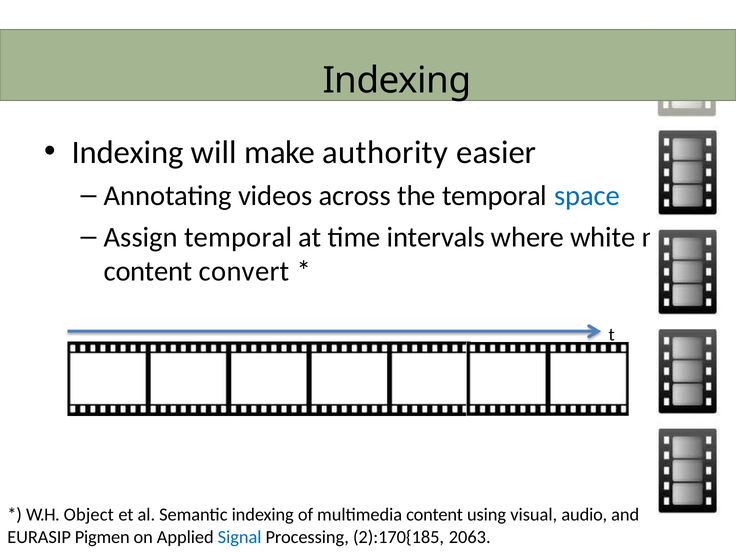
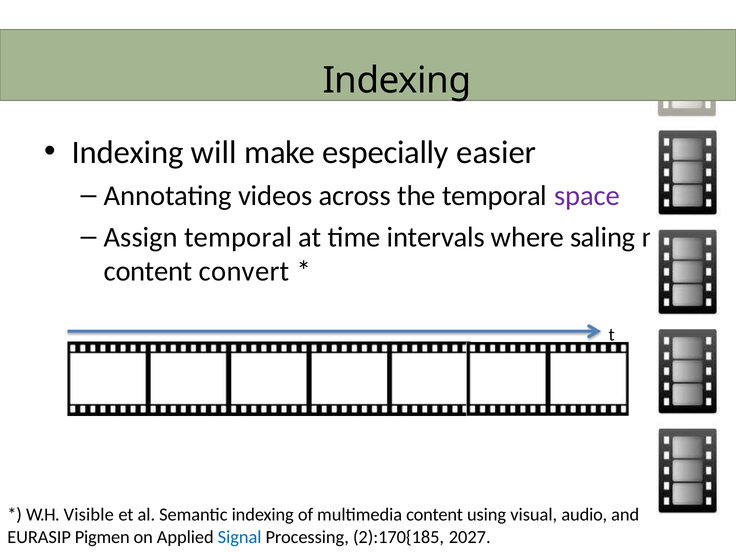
authority: authority -> especially (386, 152)
space colour: blue -> purple (587, 196)
white: white -> saling (603, 237)
Object: Object -> Visible (89, 515)
2063: 2063 -> 2027 (470, 537)
